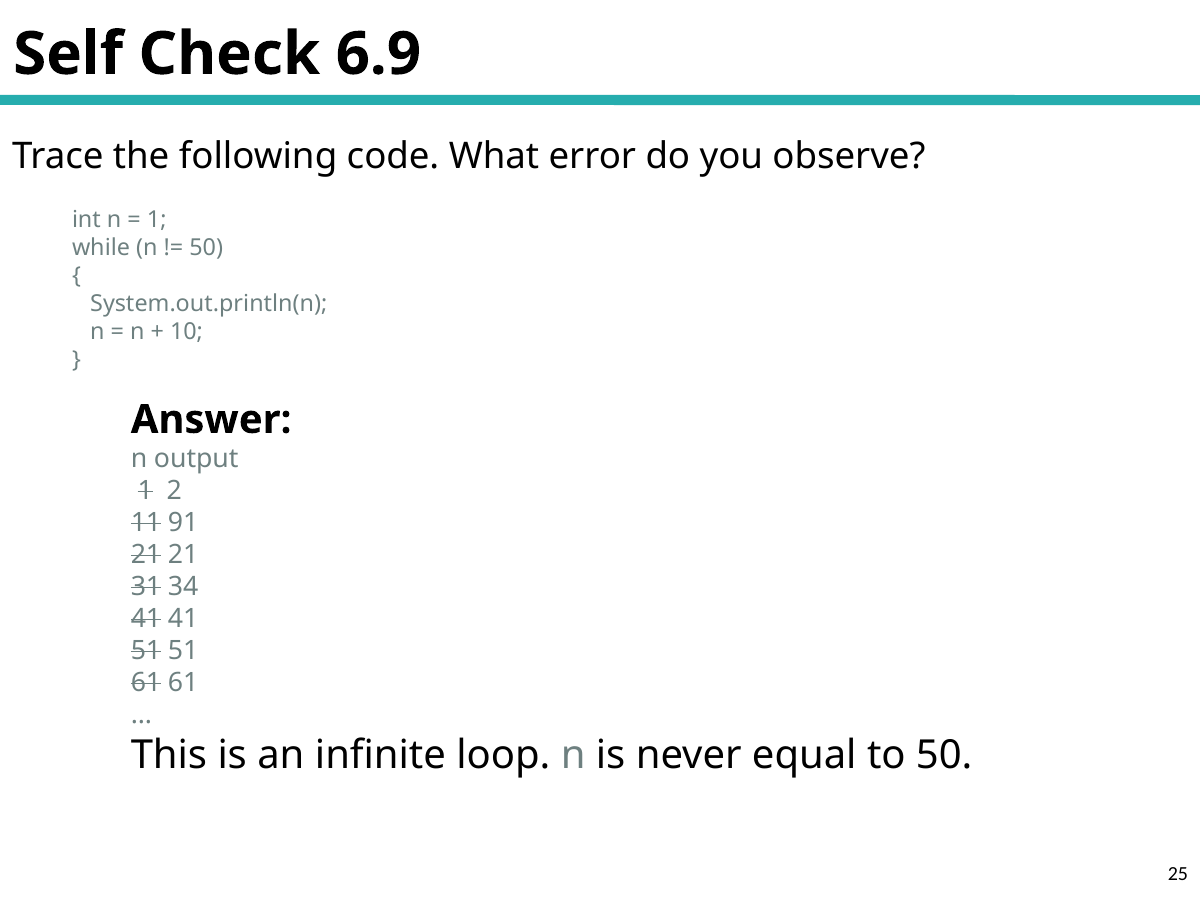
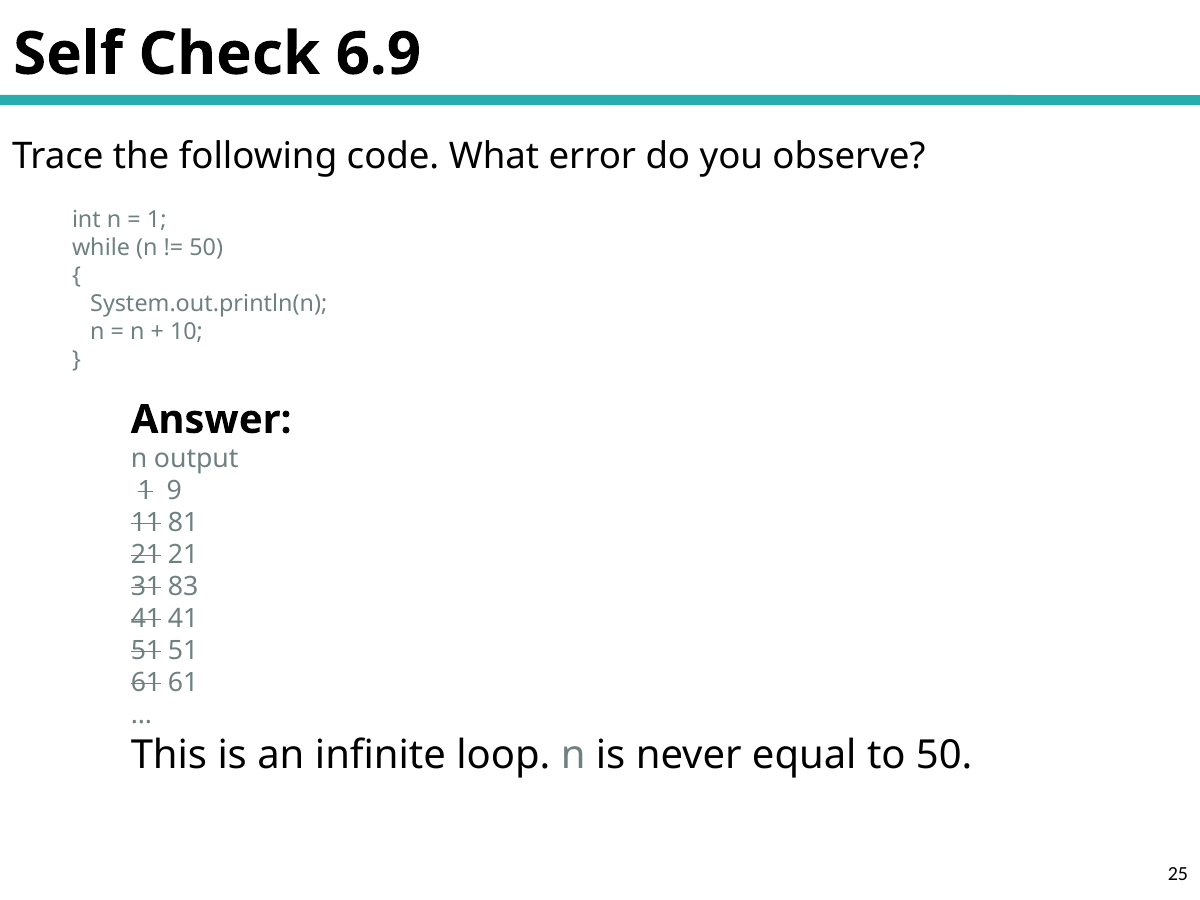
2: 2 -> 9 (174, 491)
91: 91 -> 81 (183, 523)
34: 34 -> 83 (183, 587)
